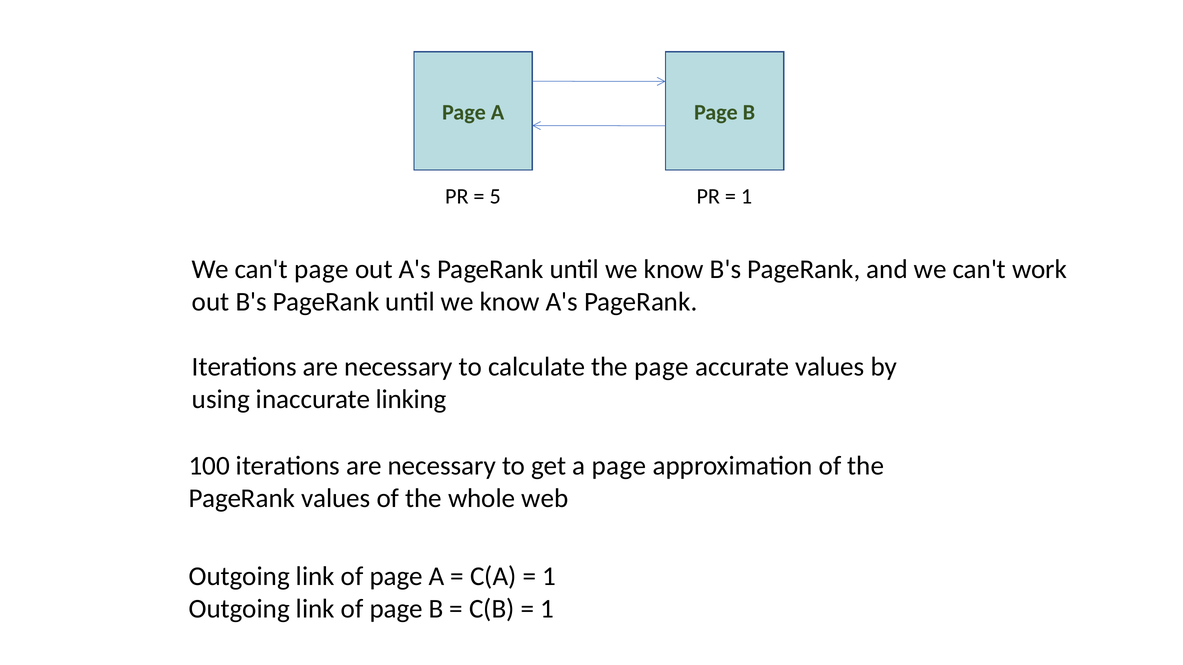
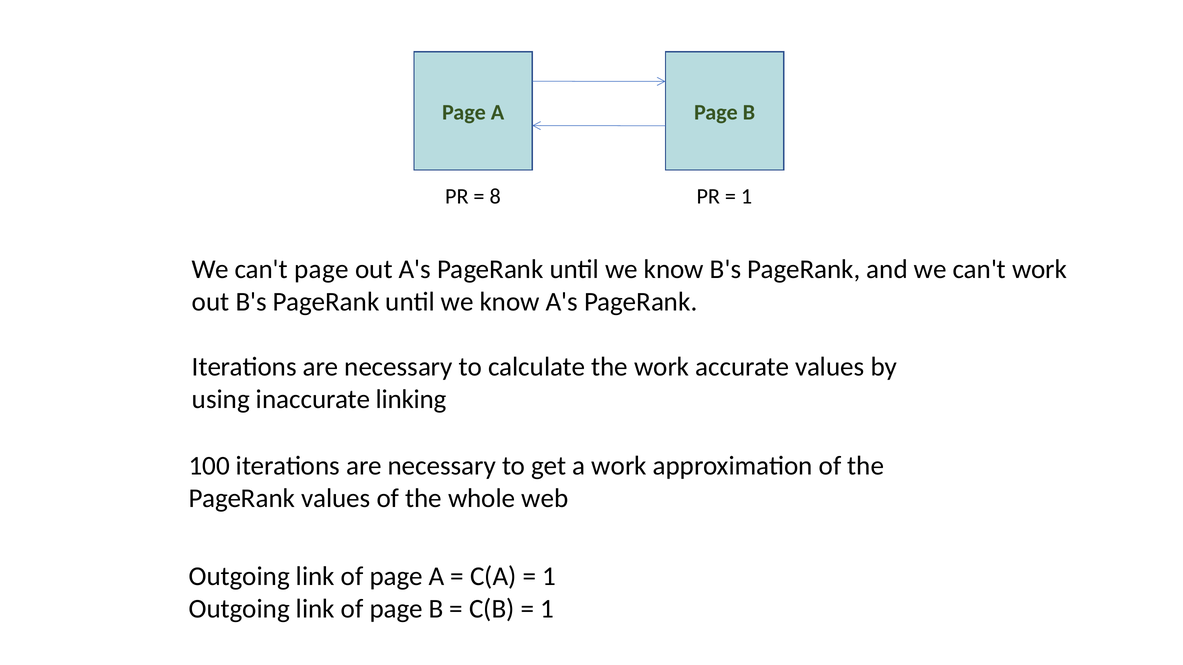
5: 5 -> 8 (495, 197)
the page: page -> work (662, 367)
get a page: page -> work (619, 466)
